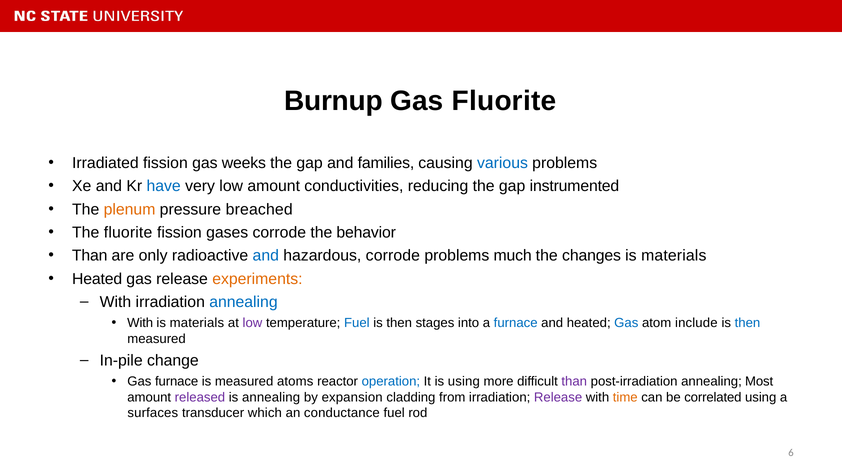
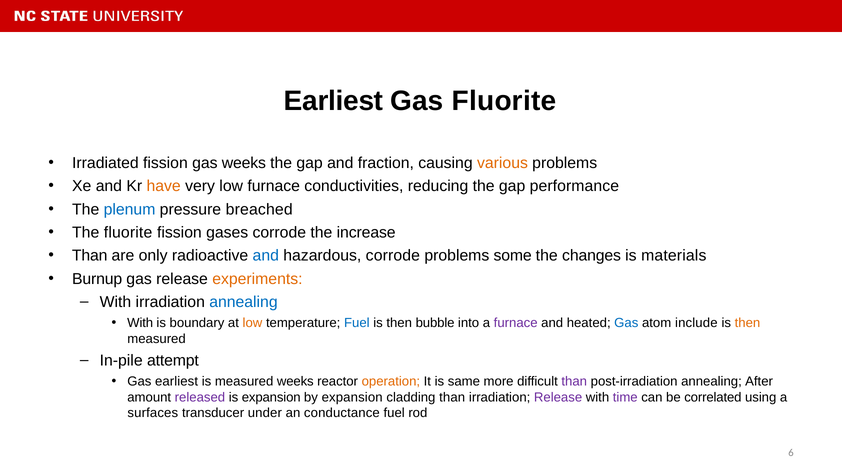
Burnup: Burnup -> Earliest (334, 101)
families: families -> fraction (386, 163)
various colour: blue -> orange (503, 163)
have colour: blue -> orange (164, 186)
low amount: amount -> furnace (274, 186)
instrumented: instrumented -> performance (574, 186)
plenum colour: orange -> blue (130, 209)
behavior: behavior -> increase (366, 232)
much: much -> some (513, 256)
Heated: Heated -> Burnup (97, 279)
materials: materials -> boundary (197, 323)
low colour: purple -> orange (252, 323)
stages: stages -> bubble (435, 323)
furnace colour: blue -> purple (516, 323)
then colour: blue -> orange (747, 323)
change: change -> attempt (173, 360)
Gas furnace: furnace -> earliest (177, 381)
measured atoms: atoms -> weeks (295, 381)
operation colour: blue -> orange (391, 381)
is using: using -> same (464, 381)
Most: Most -> After (759, 381)
is annealing: annealing -> expansion (271, 397)
cladding from: from -> than (452, 397)
time colour: orange -> purple (625, 397)
which: which -> under (265, 413)
